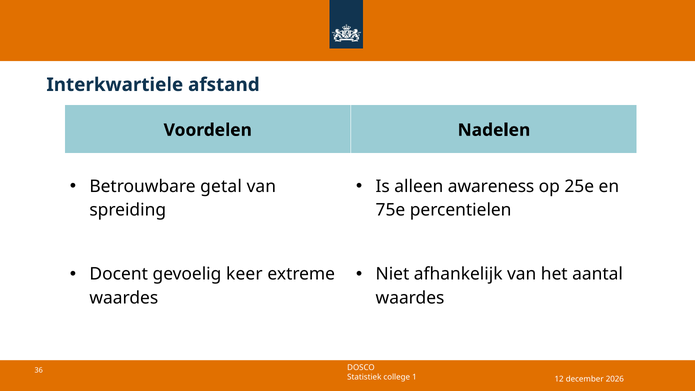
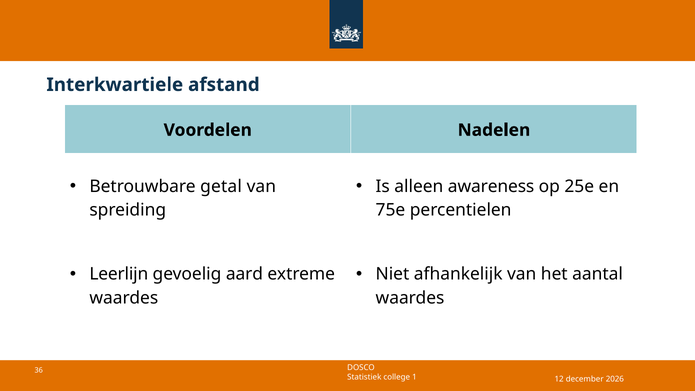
Docent: Docent -> Leerlijn (119, 274)
keer: keer -> aard (244, 274)
